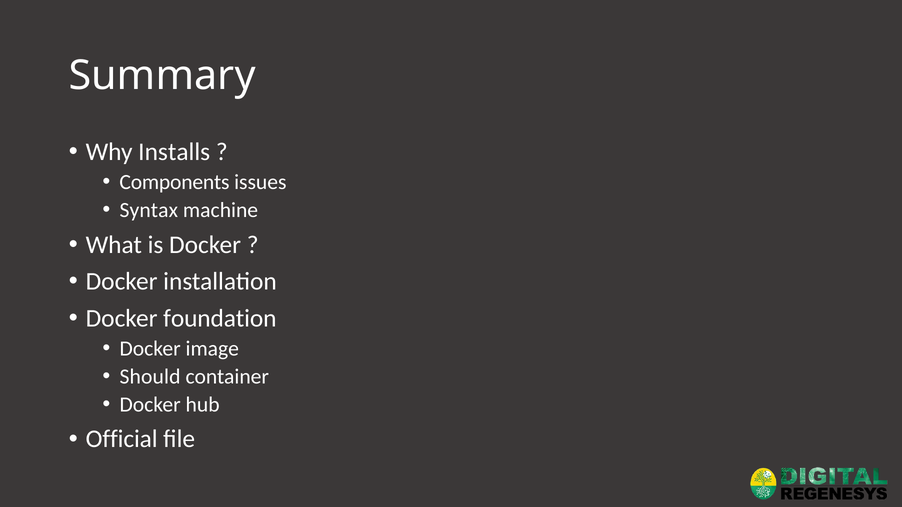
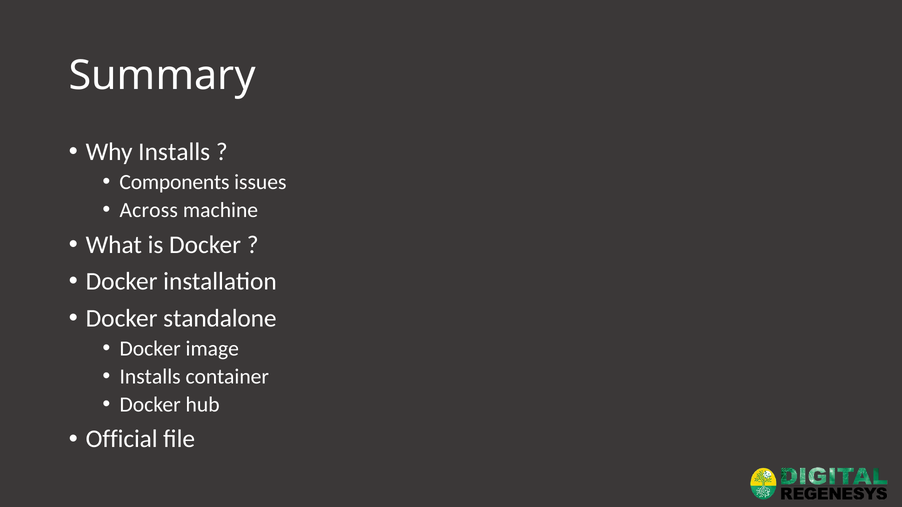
Syntax: Syntax -> Across (149, 210)
foundation: foundation -> standalone (220, 319)
Should: Should -> Installs (150, 377)
